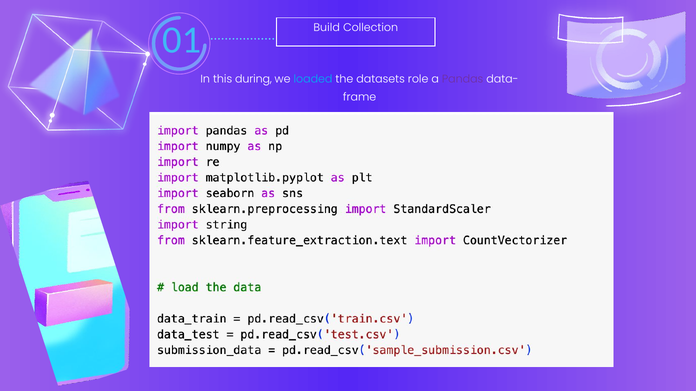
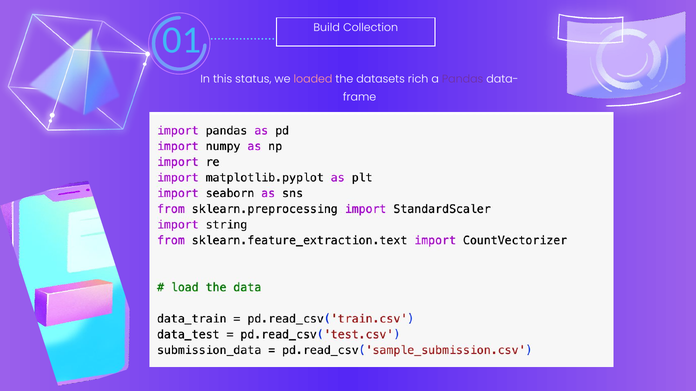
during: during -> status (253, 79)
loaded colour: light blue -> pink (313, 79)
role: role -> rich (418, 79)
